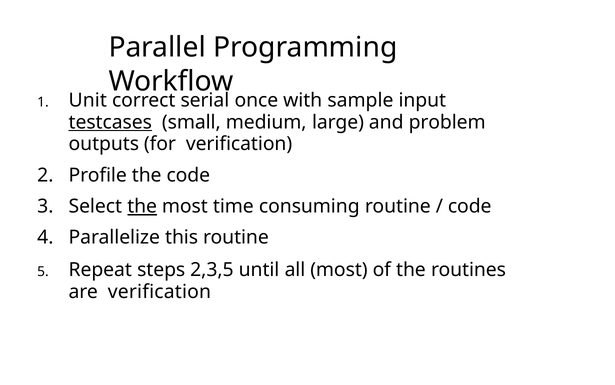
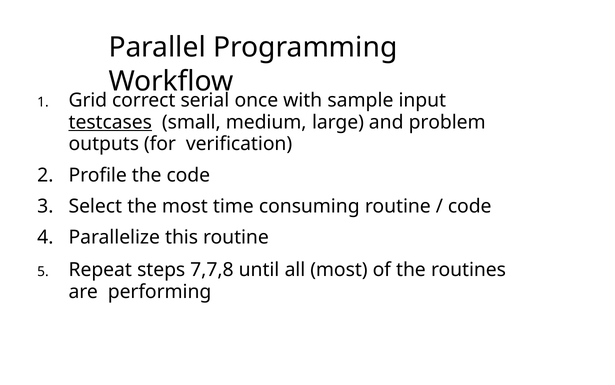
Unit: Unit -> Grid (88, 100)
the underline: present -> none (142, 207)
2,3,5: 2,3,5 -> 7,7,8 (212, 270)
are verification: verification -> performing (160, 292)
